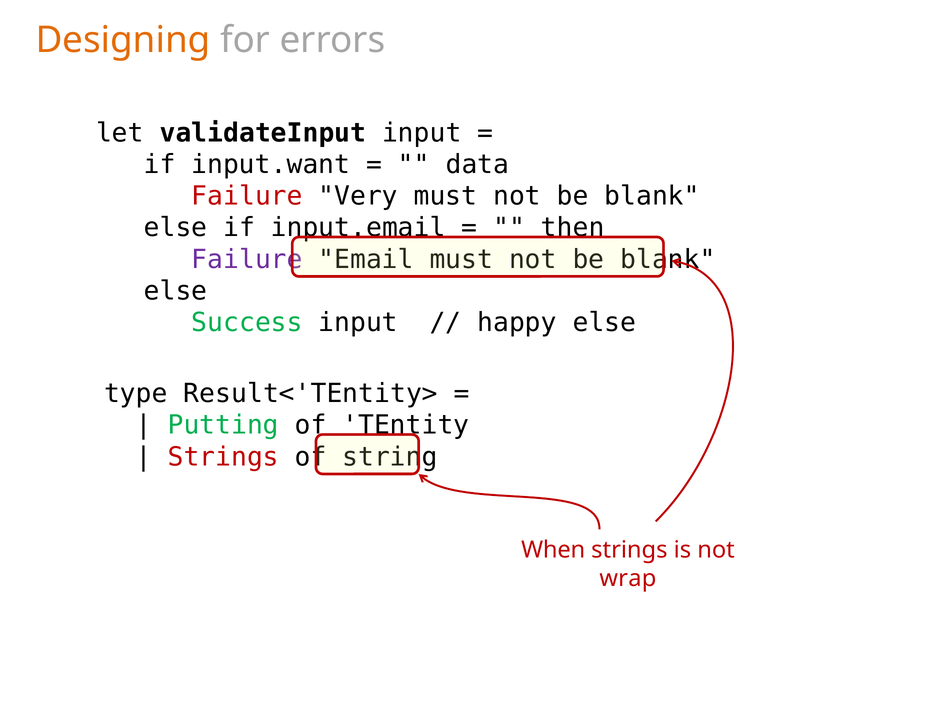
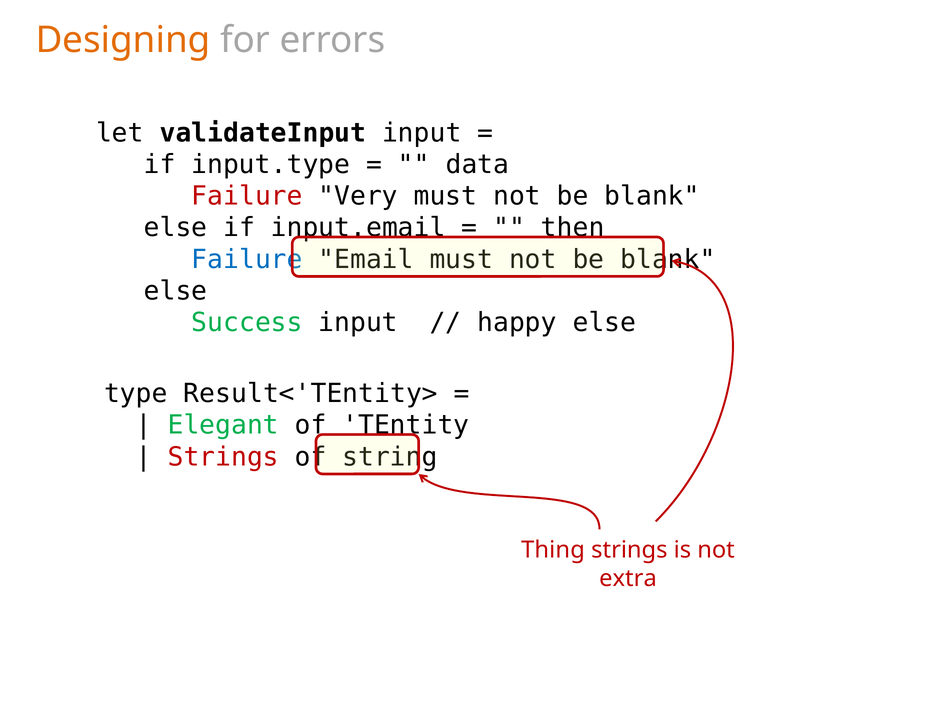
input.want: input.want -> input.type (271, 164)
Failure colour: purple -> blue (247, 259)
Putting: Putting -> Elegant (223, 425)
When: When -> Thing (553, 550)
wrap: wrap -> extra (628, 578)
